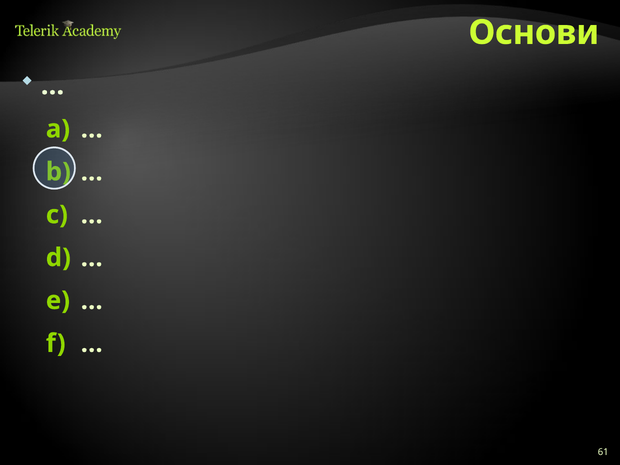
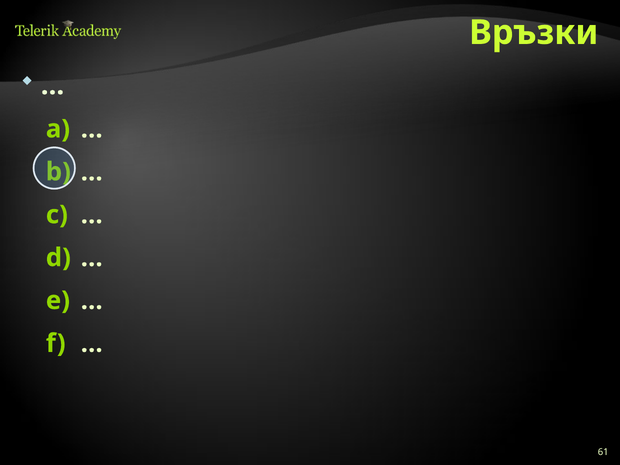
Основи: Основи -> Връзки (534, 33)
